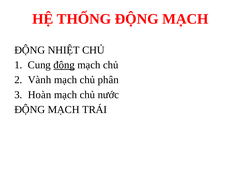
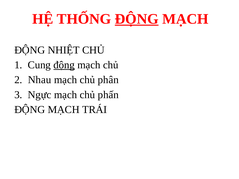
ĐỘNG underline: none -> present (137, 19)
Vành: Vành -> Nhau (40, 80)
Hoàn: Hoàn -> Ngực (40, 95)
nước: nước -> phấn (108, 95)
